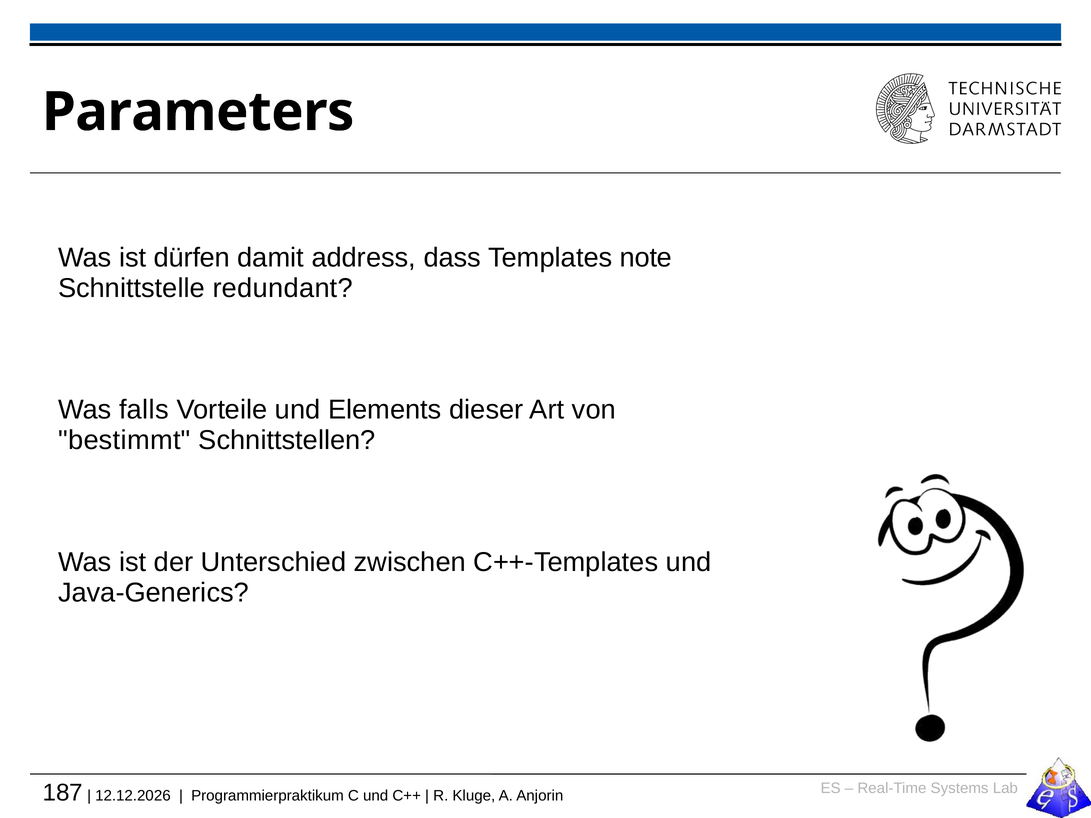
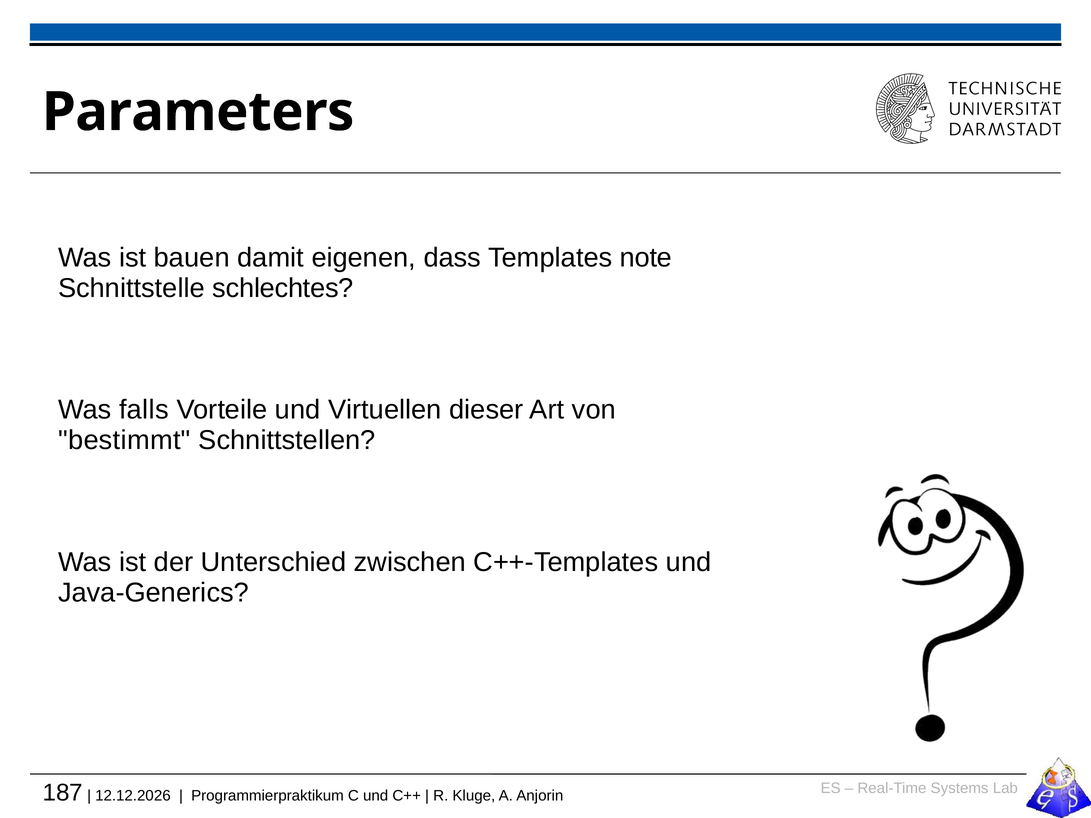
dürfen: dürfen -> bauen (192, 258)
address: address -> eigenen (364, 258)
redundant: redundant -> schlechtes (283, 288)
Elements: Elements -> Virtuellen (385, 410)
